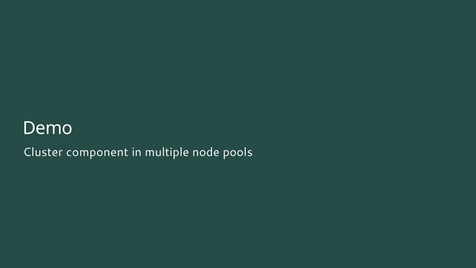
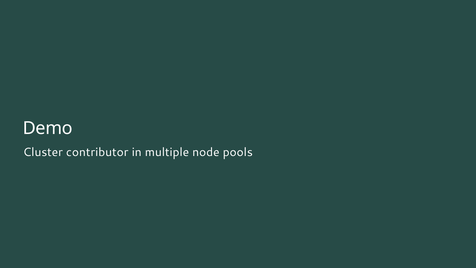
component: component -> contributor (97, 152)
